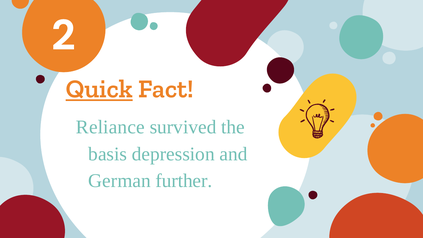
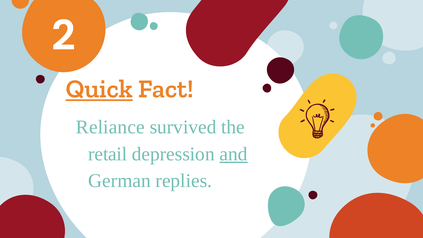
basis: basis -> retail (108, 154)
and underline: none -> present (234, 154)
further: further -> replies (184, 181)
